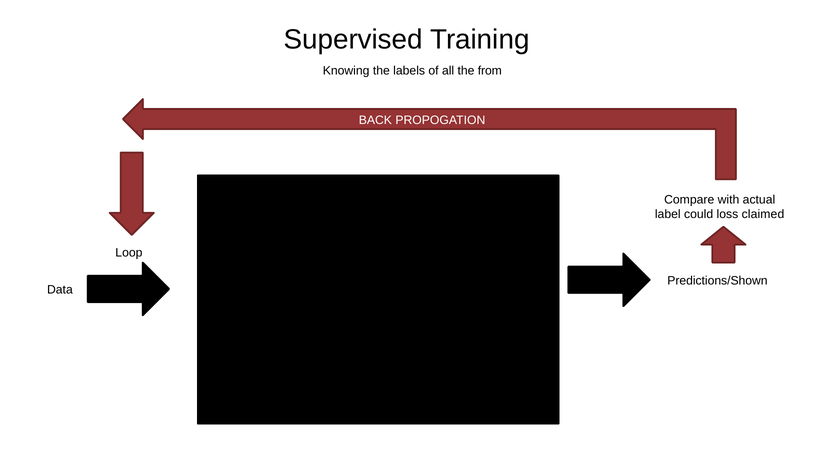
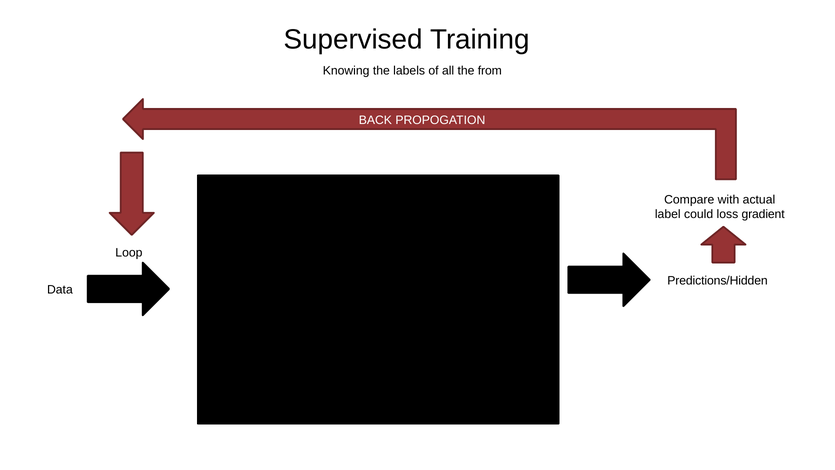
claimed: claimed -> gradient (763, 214)
Predictions/Shown: Predictions/Shown -> Predictions/Hidden (717, 280)
